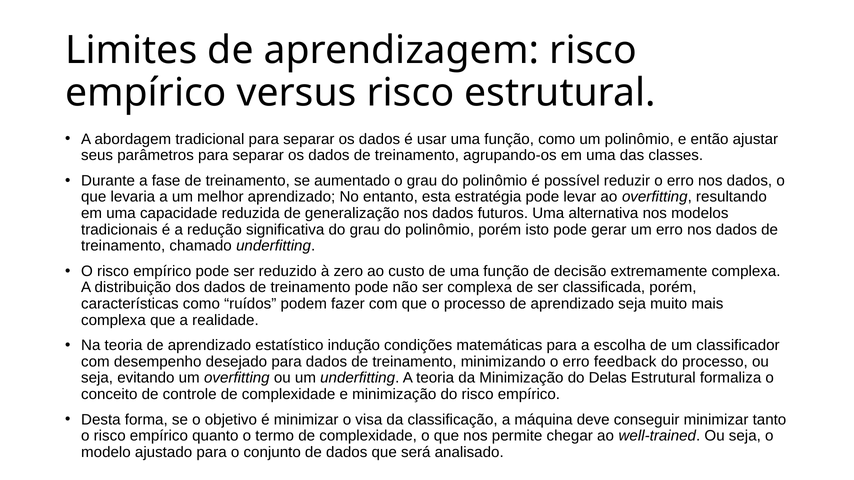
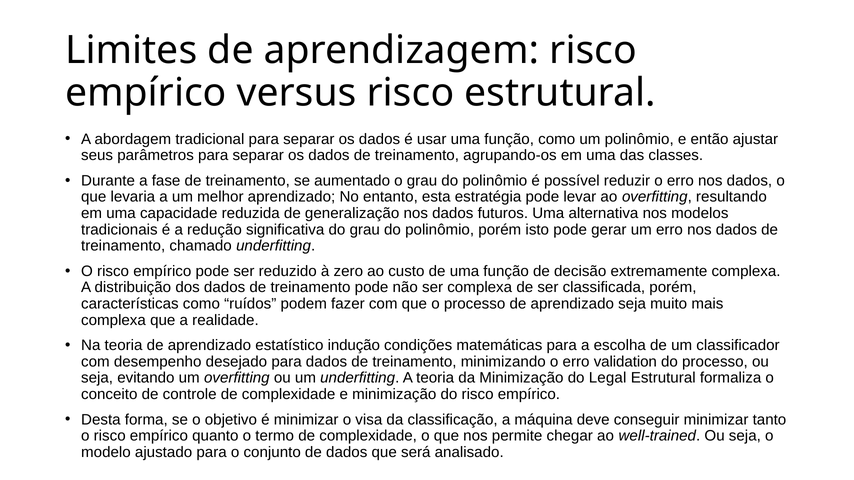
feedback: feedback -> validation (625, 362)
Delas: Delas -> Legal (608, 378)
